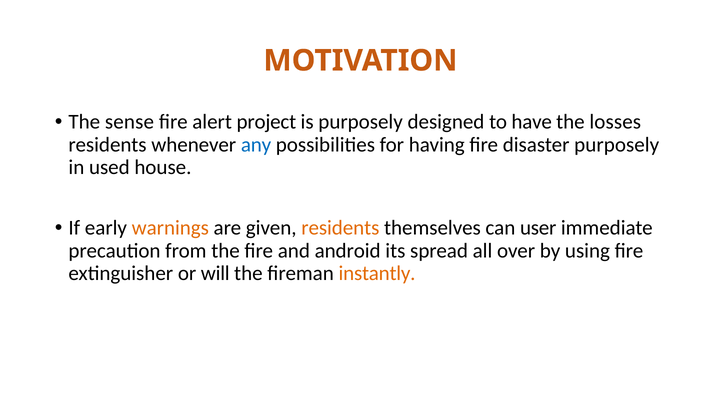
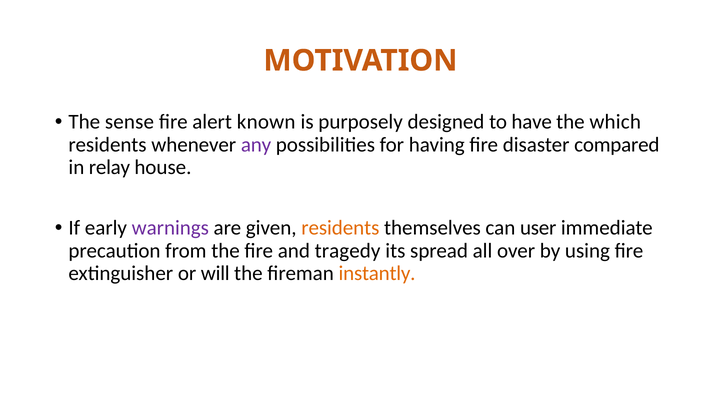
project: project -> known (266, 122)
losses: losses -> which (615, 122)
any colour: blue -> purple (256, 145)
disaster purposely: purposely -> compared (617, 145)
used: used -> relay (109, 167)
warnings colour: orange -> purple (170, 228)
android: android -> tragedy (348, 251)
